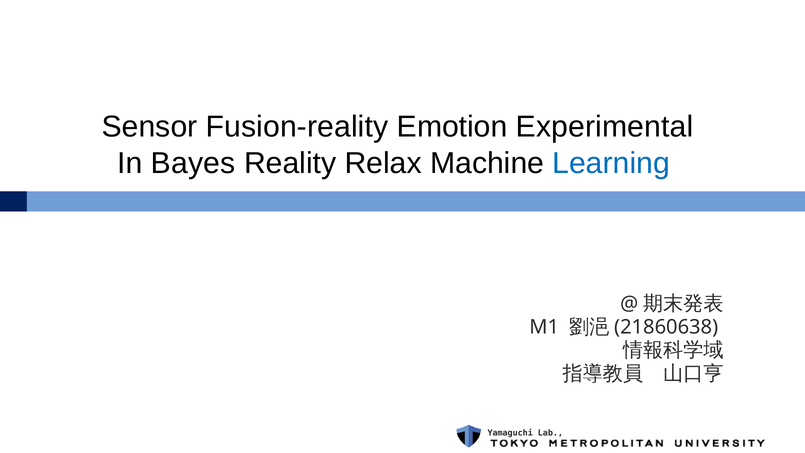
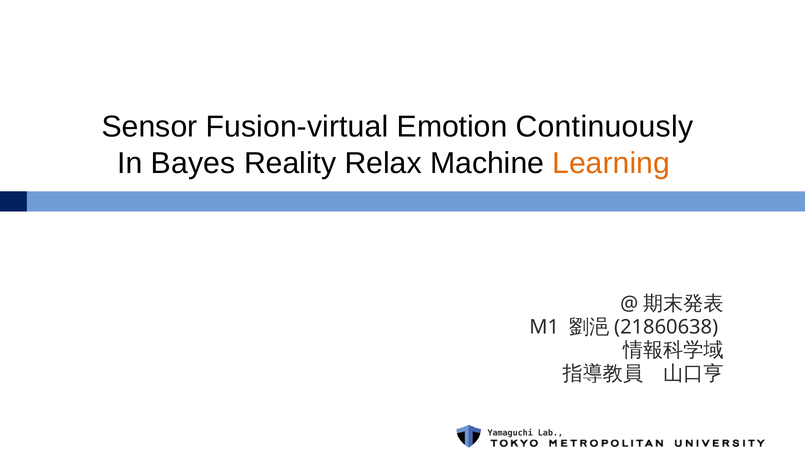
Fusion-reality: Fusion-reality -> Fusion-virtual (297, 127)
Experimental: Experimental -> Continuously (605, 127)
Learning colour: blue -> orange (611, 163)
